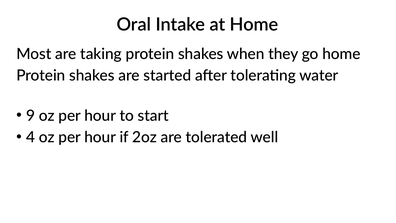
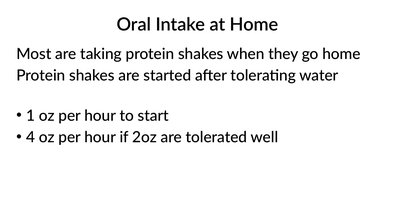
9: 9 -> 1 (31, 116)
